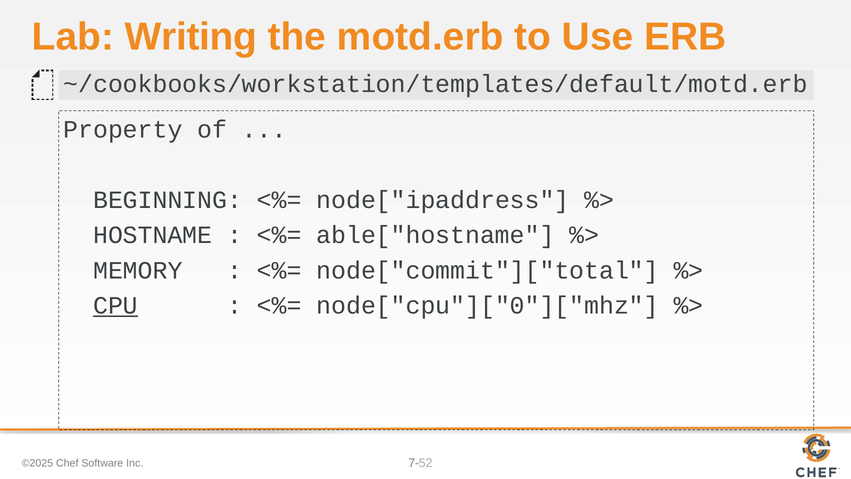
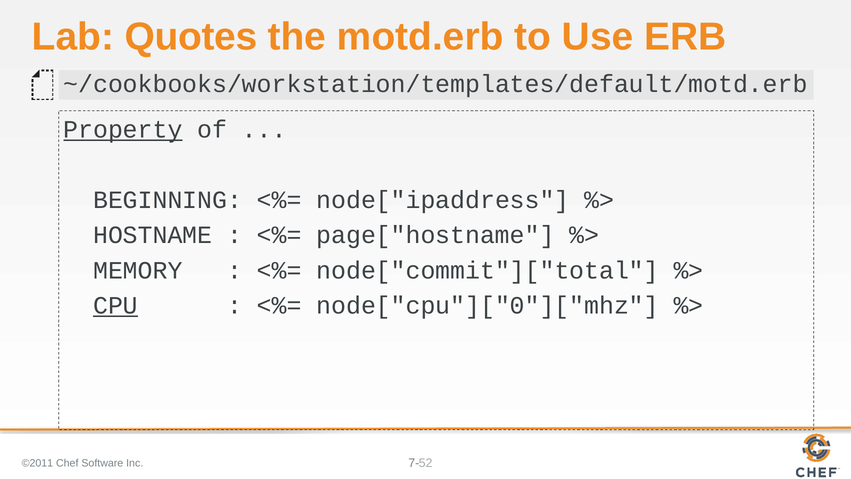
Writing: Writing -> Quotes (191, 37)
Property underline: none -> present (123, 130)
able["hostname: able["hostname -> page["hostname (435, 235)
©2025: ©2025 -> ©2011 (37, 463)
